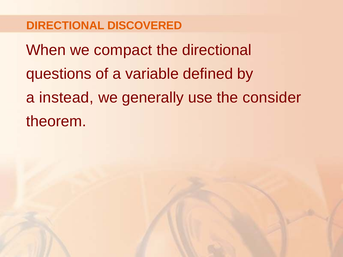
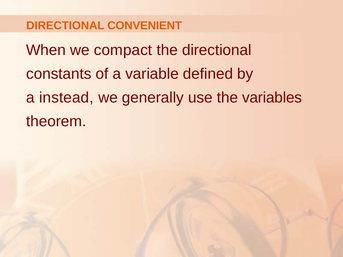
DISCOVERED: DISCOVERED -> CONVENIENT (145, 26)
questions: questions -> constants (59, 74)
consider: consider -> variables (272, 98)
